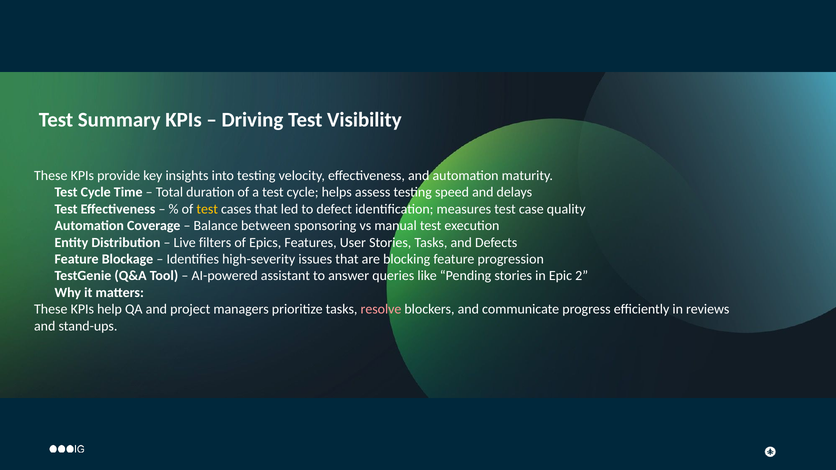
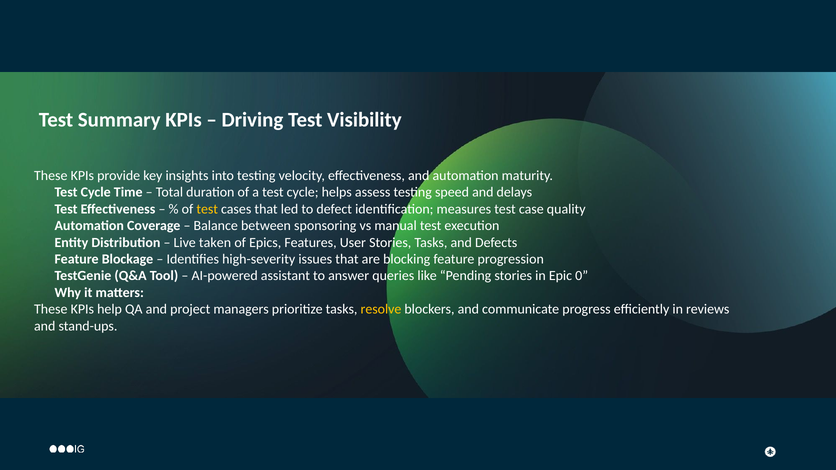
filters: filters -> taken (215, 243)
2: 2 -> 0 (582, 276)
resolve colour: pink -> yellow (381, 309)
